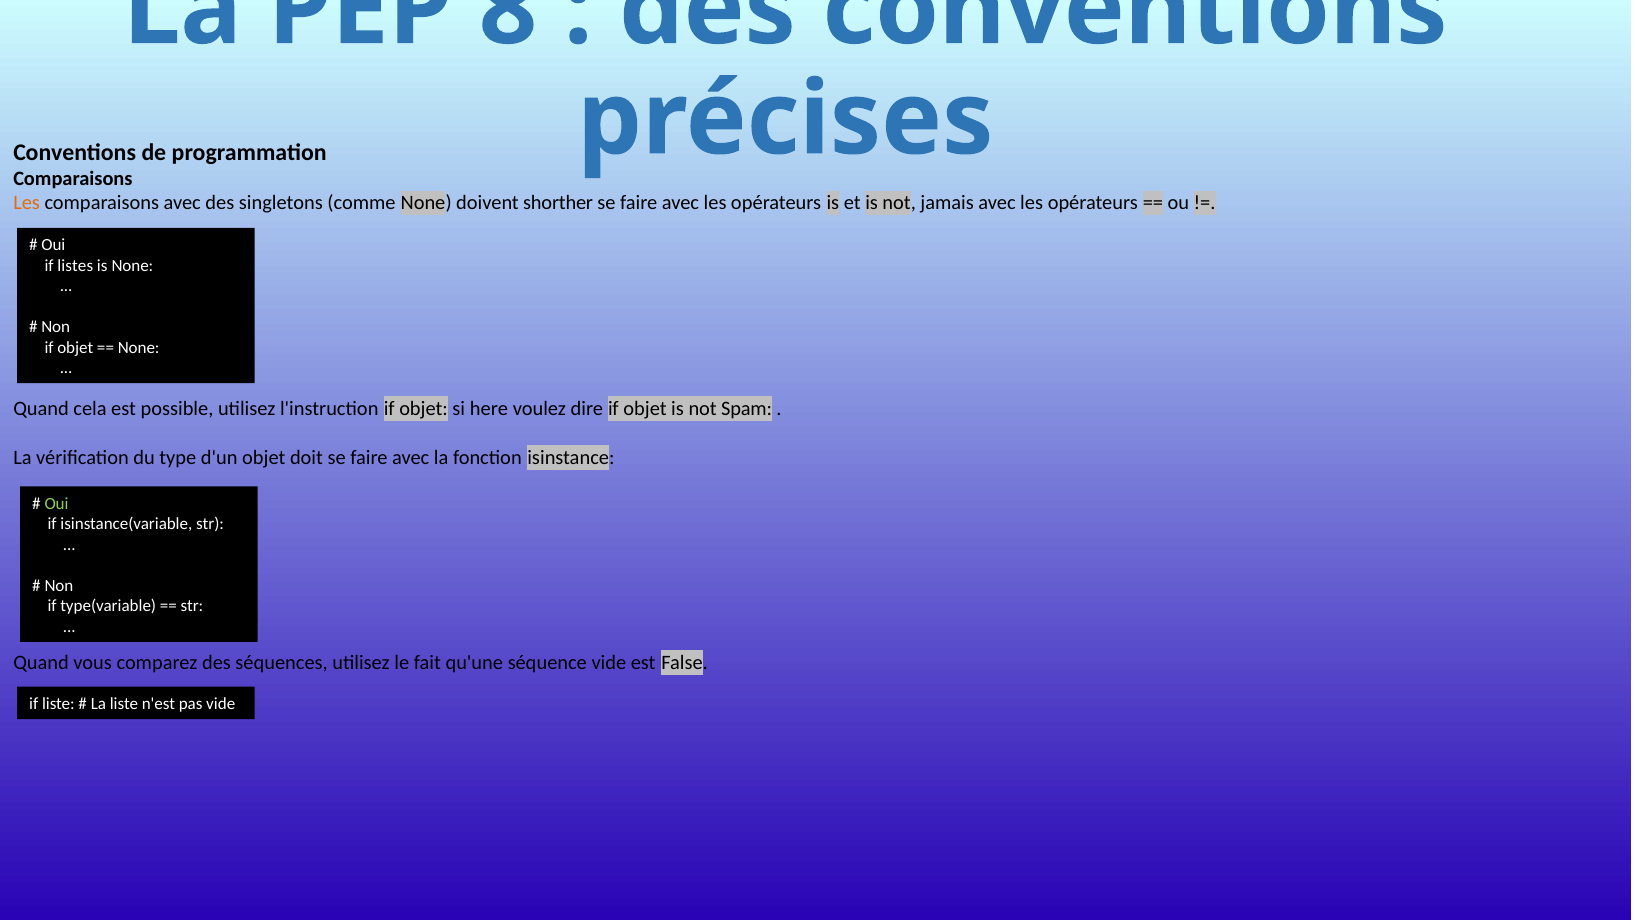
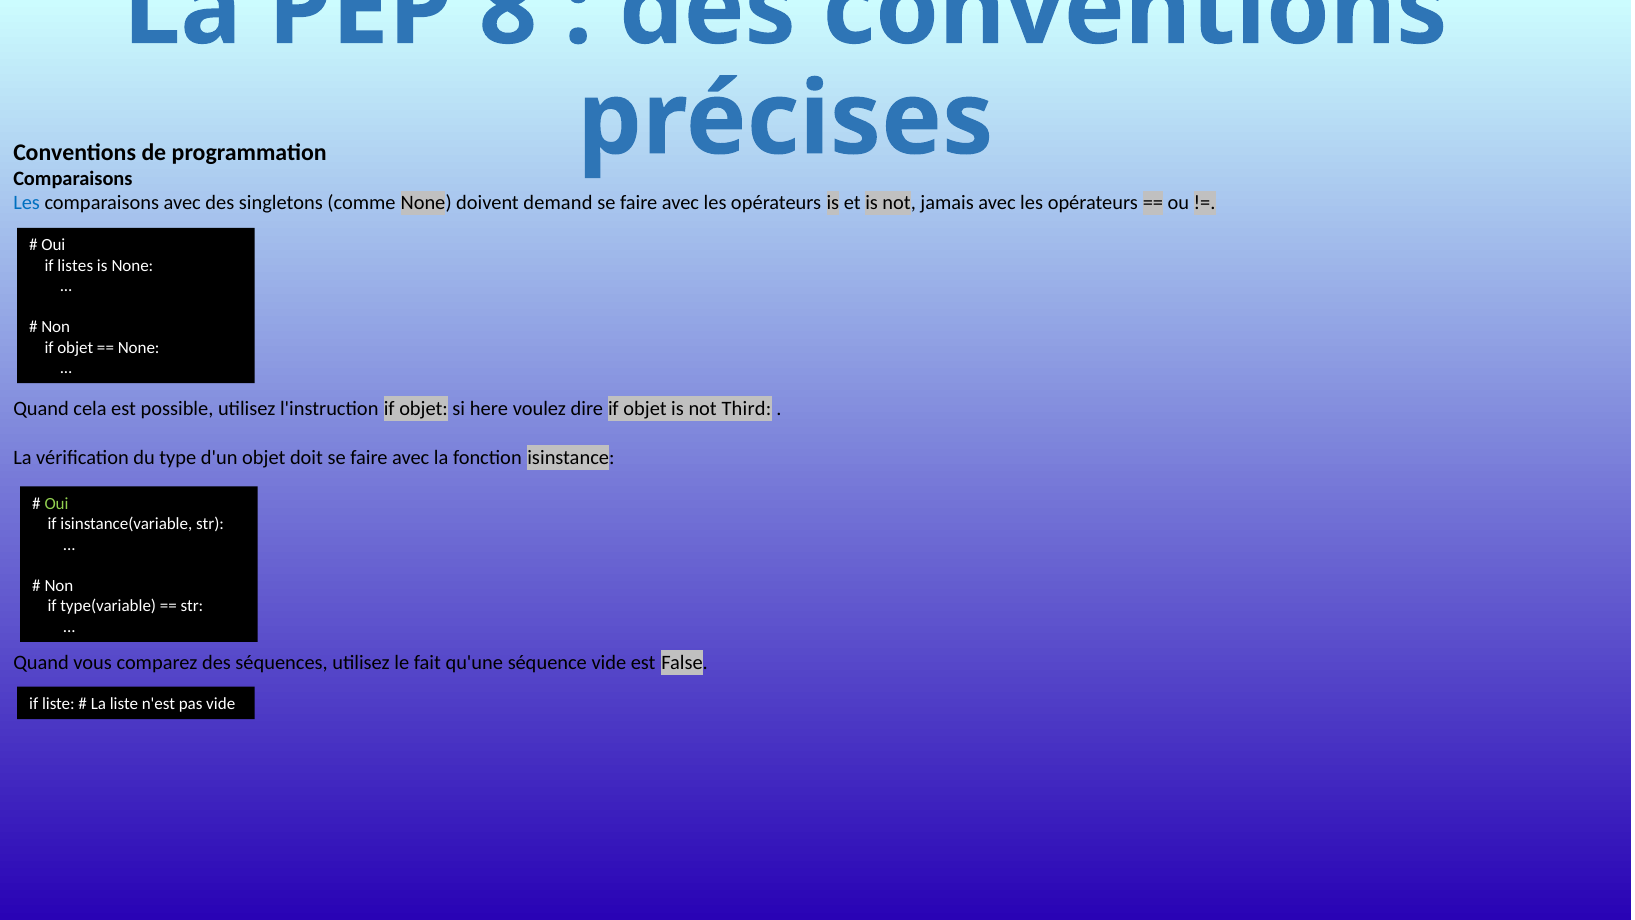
Les colour: orange -> blue (27, 203)
shorther: shorther -> demand (558, 203)
Spam: Spam -> Third (746, 408)
